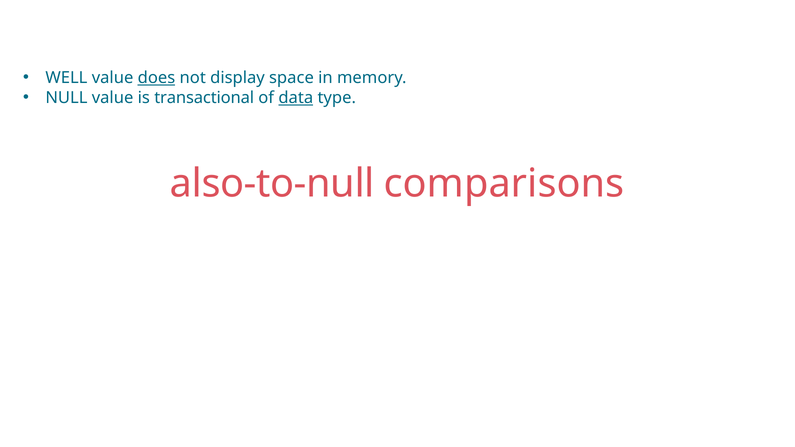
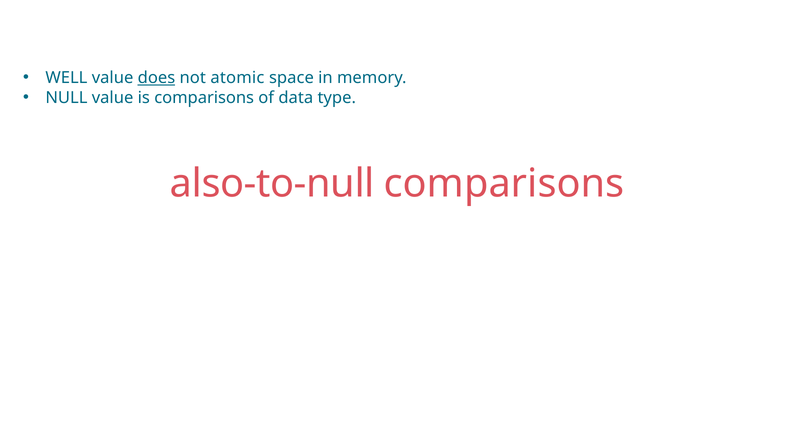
display: display -> atomic (237, 78)
is transactional: transactional -> comparisons (204, 98)
data underline: present -> none (296, 98)
